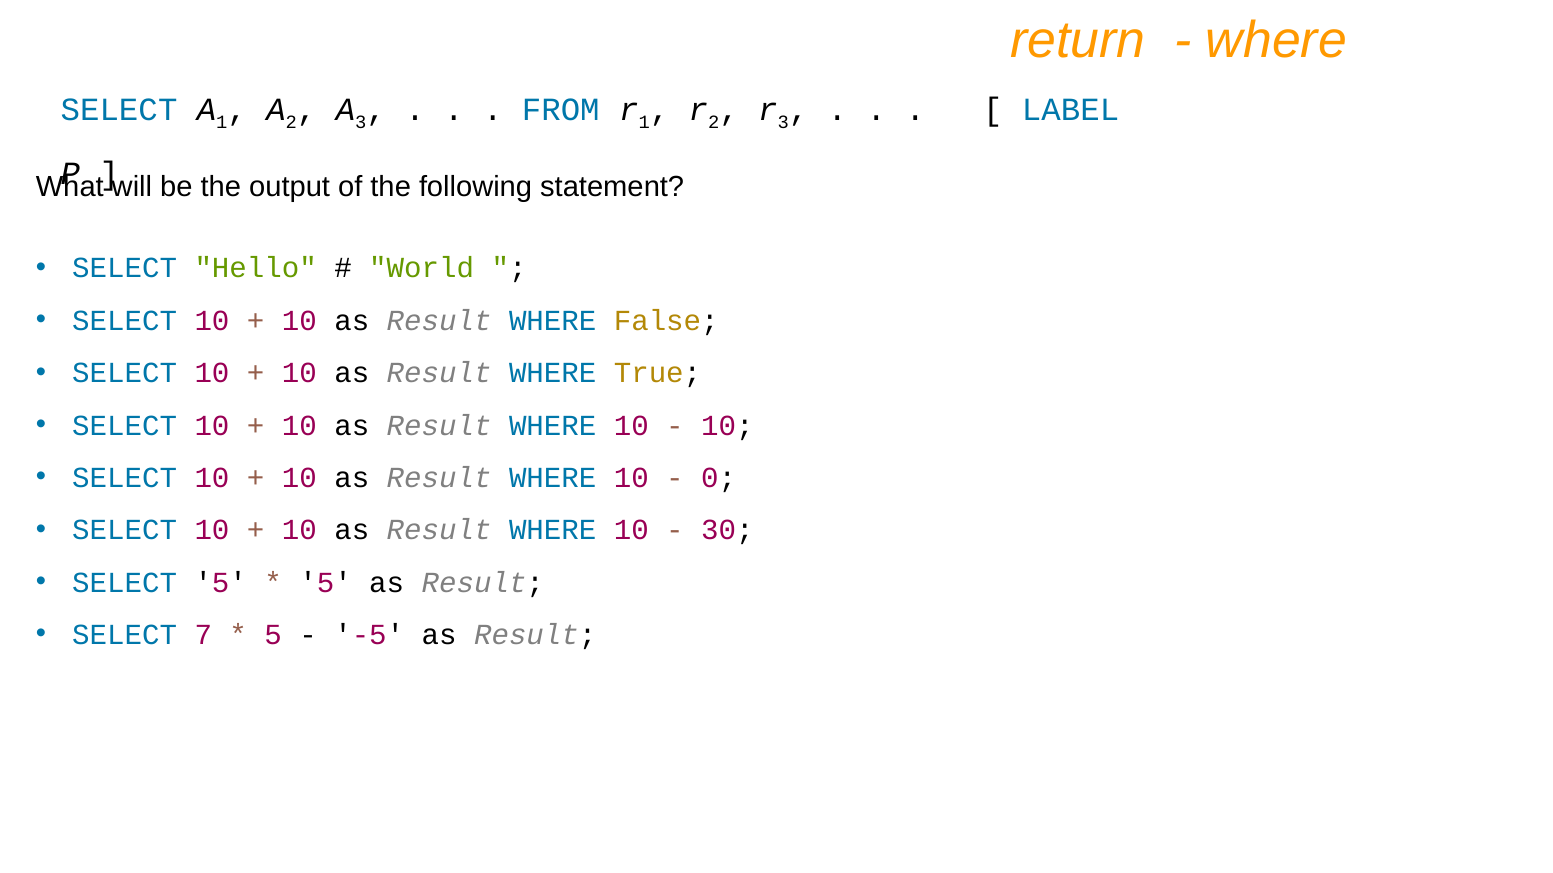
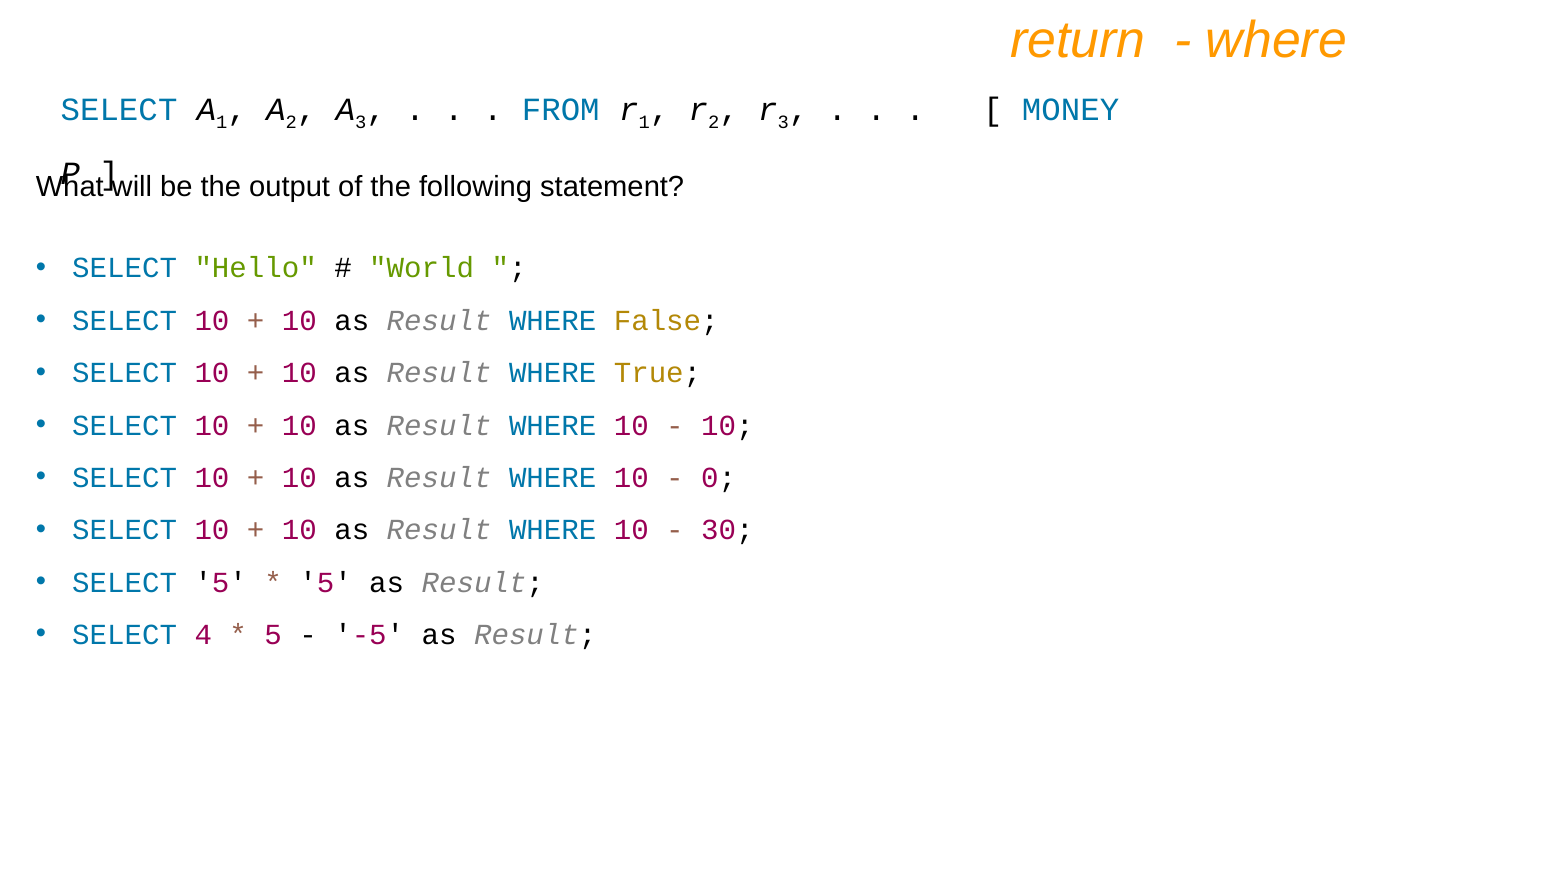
LABEL: LABEL -> MONEY (1071, 110)
7: 7 -> 4 (203, 635)
